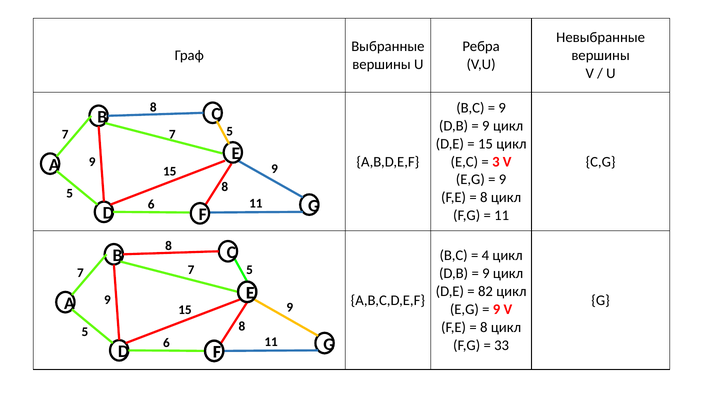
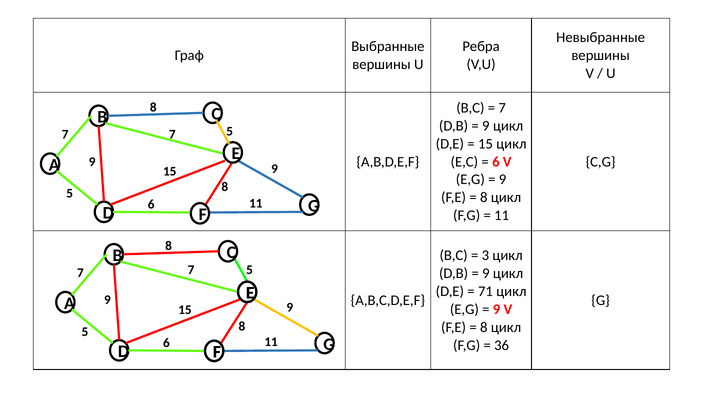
9: 9 -> 7 (502, 108)
3: 3 -> 6 (496, 162)
4: 4 -> 3 (485, 256)
82: 82 -> 71 (485, 292)
33: 33 -> 36 (502, 346)
